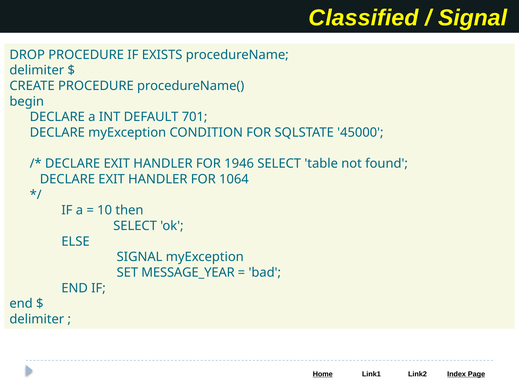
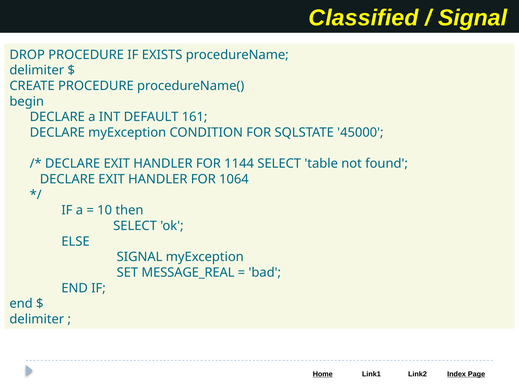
701: 701 -> 161 (195, 117)
1946: 1946 -> 1144 (239, 164)
MESSAGE_YEAR: MESSAGE_YEAR -> MESSAGE_REAL (188, 273)
